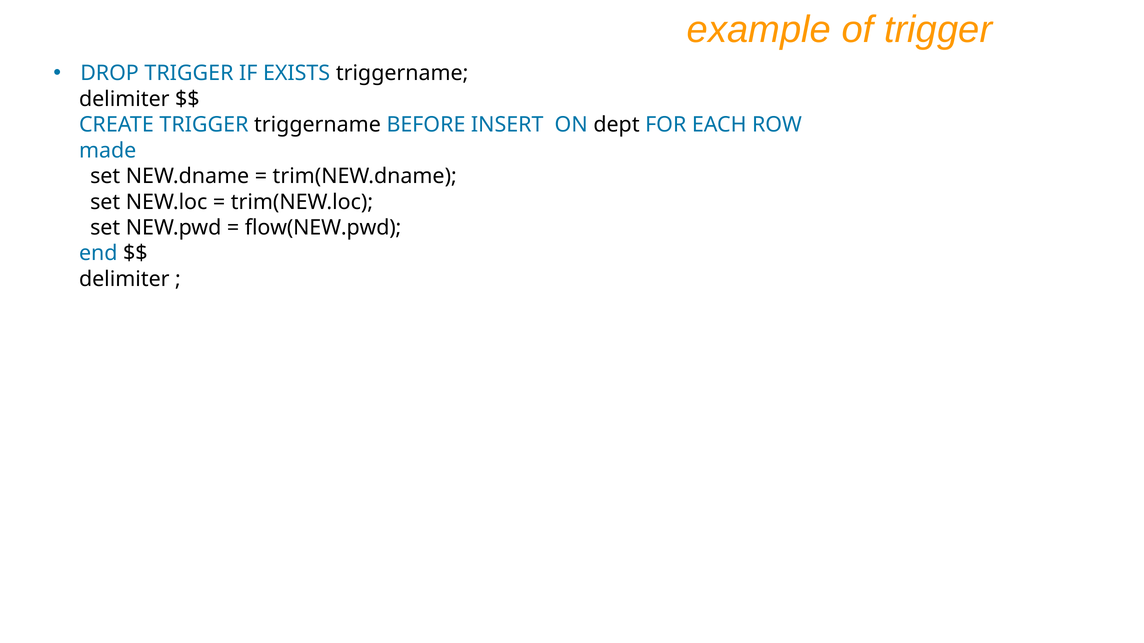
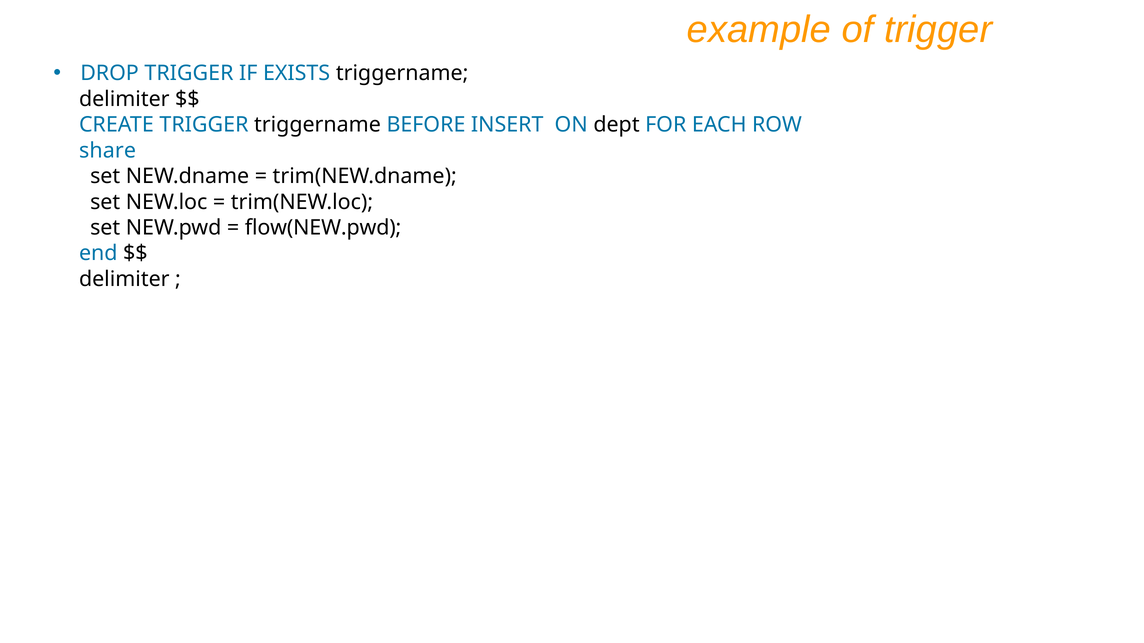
made: made -> share (108, 151)
